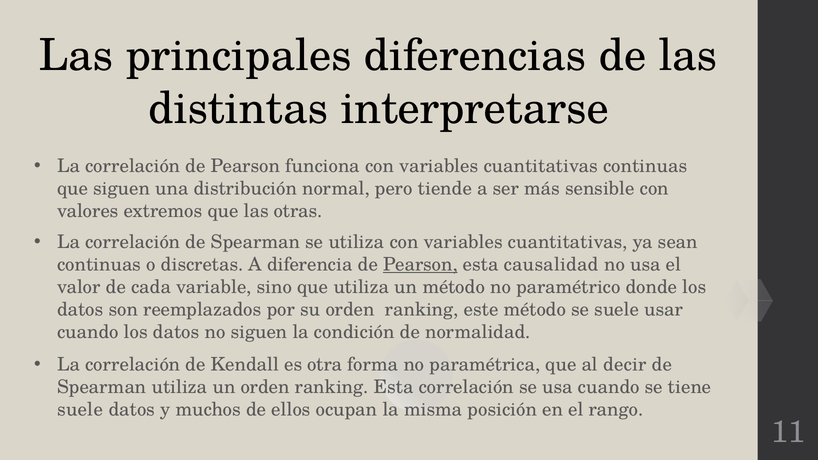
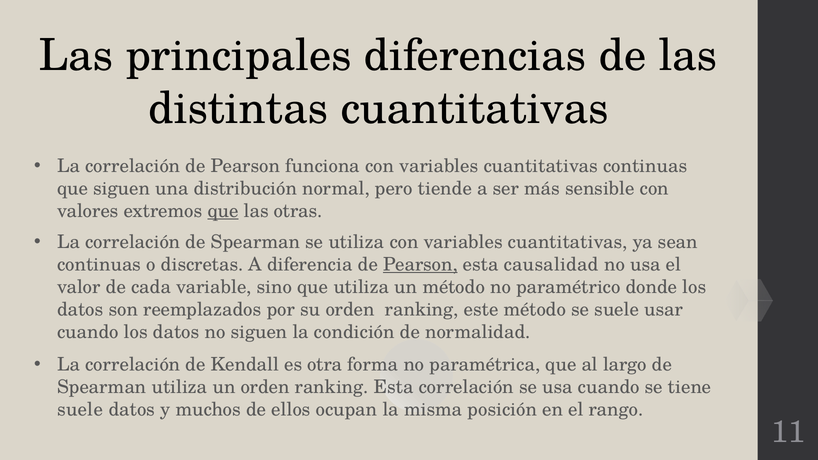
distintas interpretarse: interpretarse -> cuantitativas (475, 109)
que underline: none -> present (223, 211)
decir: decir -> largo (625, 365)
